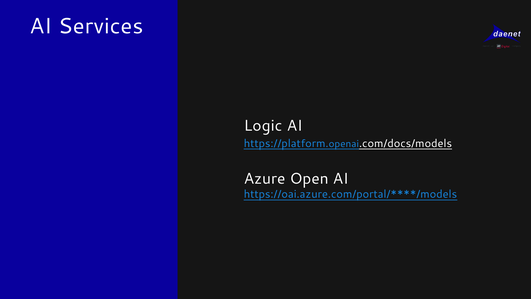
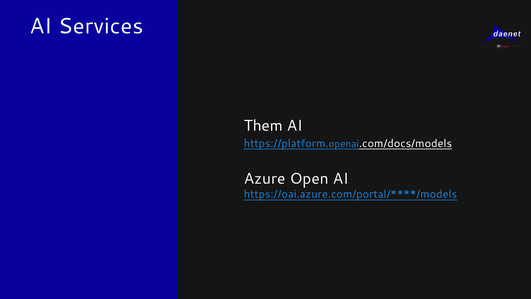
Logic: Logic -> Them (263, 126)
